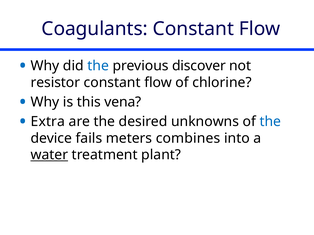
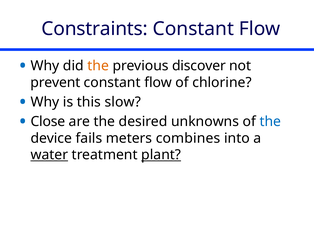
Coagulants: Coagulants -> Constraints (95, 29)
the colour: blue -> orange (98, 66)
resistor: resistor -> prevent (55, 83)
vena: vena -> slow (123, 102)
Extra: Extra -> Close (48, 122)
plant underline: none -> present (161, 155)
